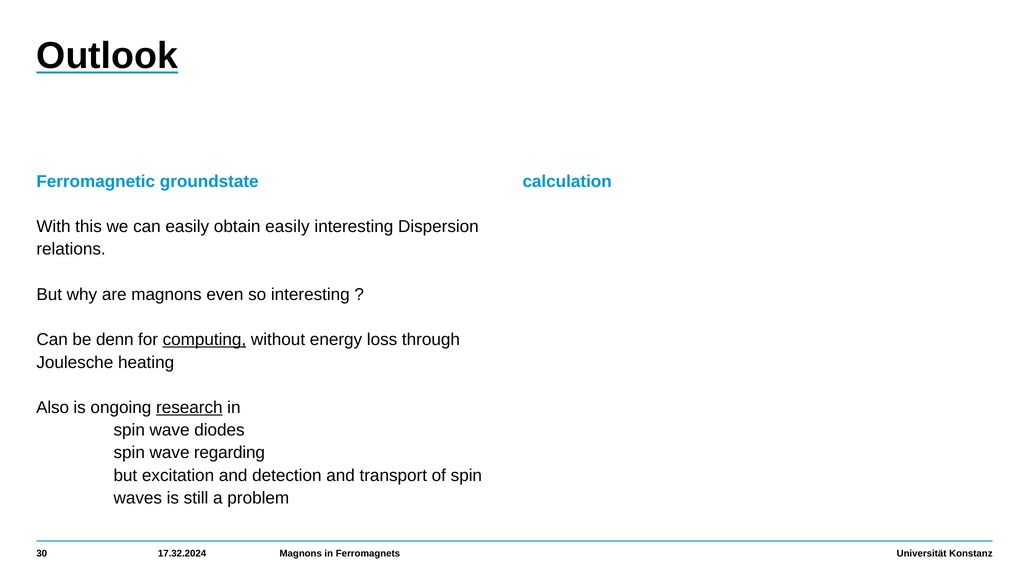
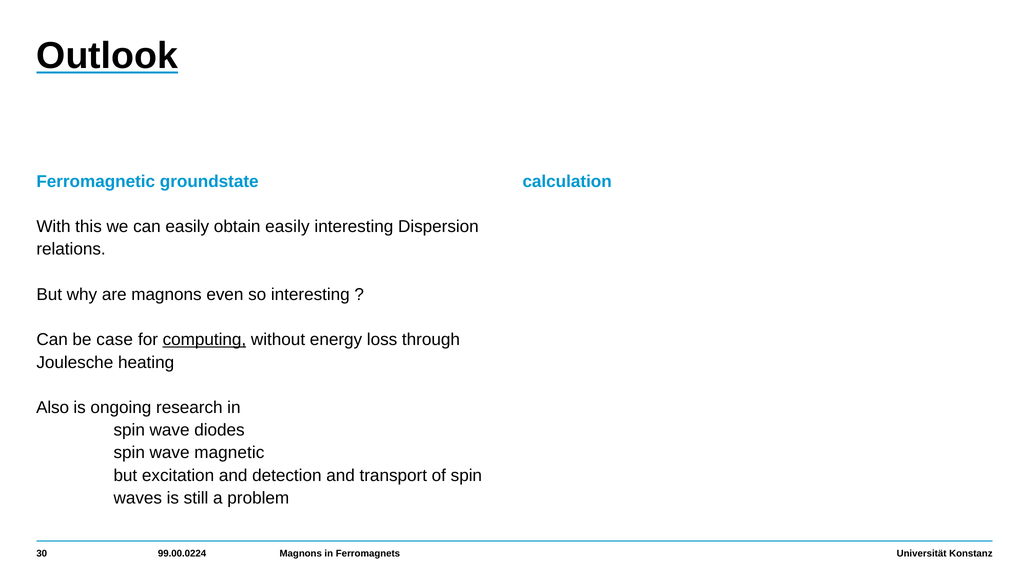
denn: denn -> case (115, 340)
research underline: present -> none (189, 407)
regarding: regarding -> magnetic (229, 453)
17.32.2024: 17.32.2024 -> 99.00.0224 (182, 553)
